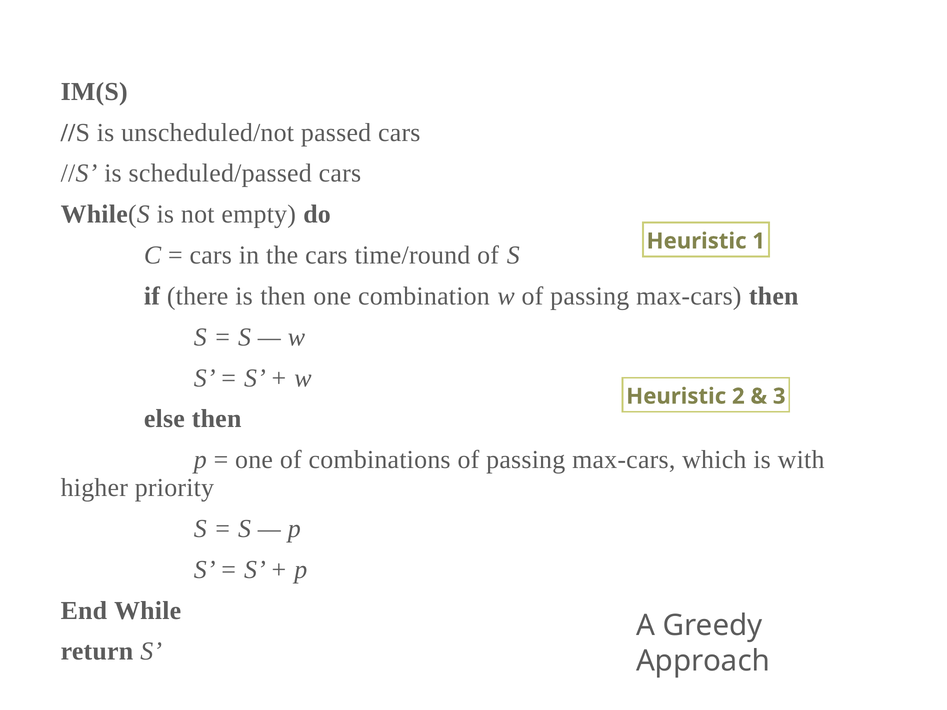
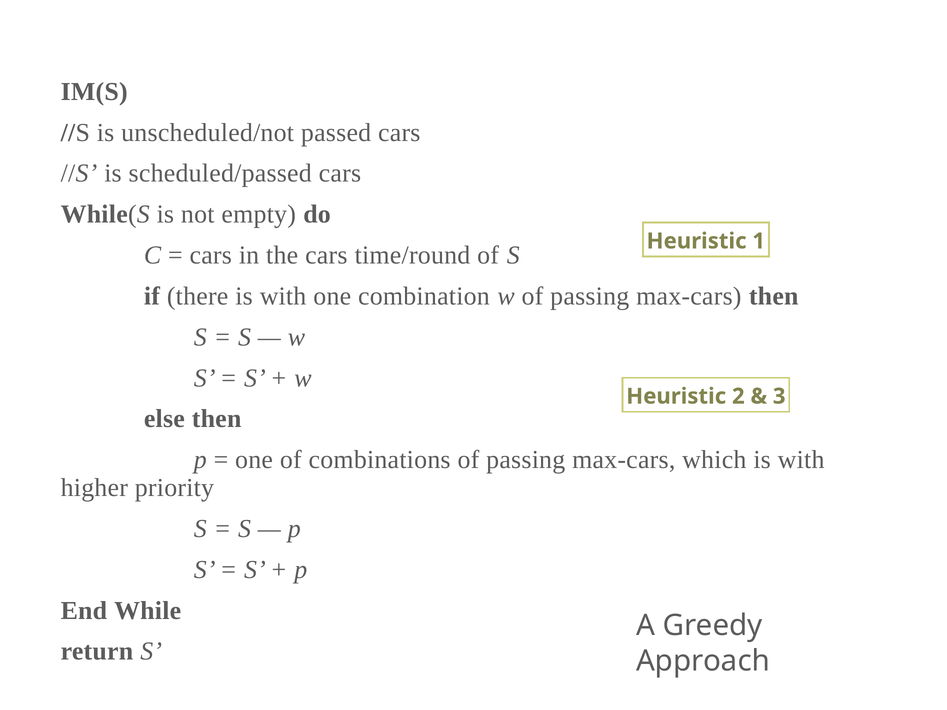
there is then: then -> with (283, 296)
